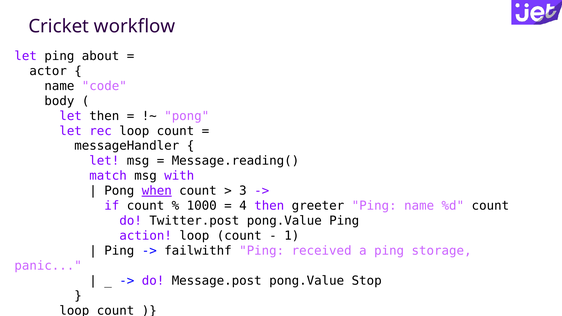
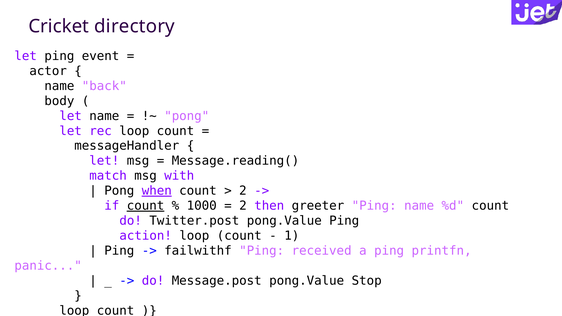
workflow: workflow -> directory (135, 26)
about: about -> event (101, 56)
code: code -> back (104, 86)
let then: then -> name (104, 116)
3: 3 -> 2 (243, 191)
count underline: none -> present (146, 206)
4: 4 -> 2 (243, 206)
storage: storage -> printfn (442, 251)
